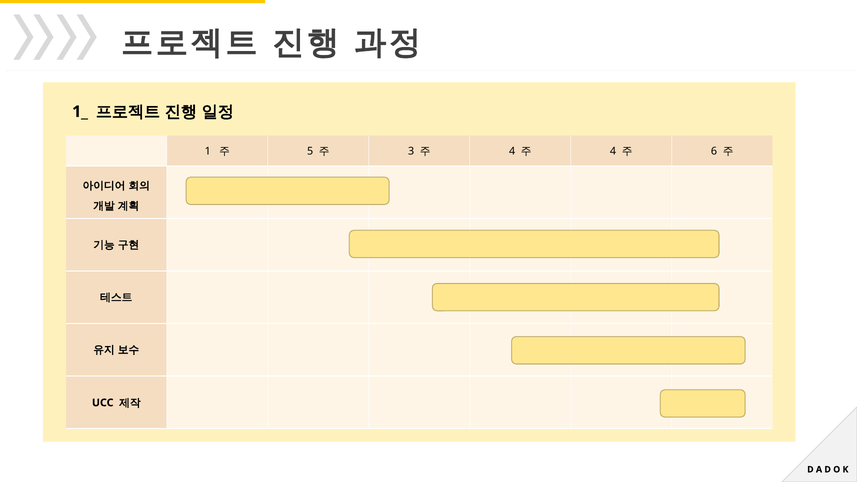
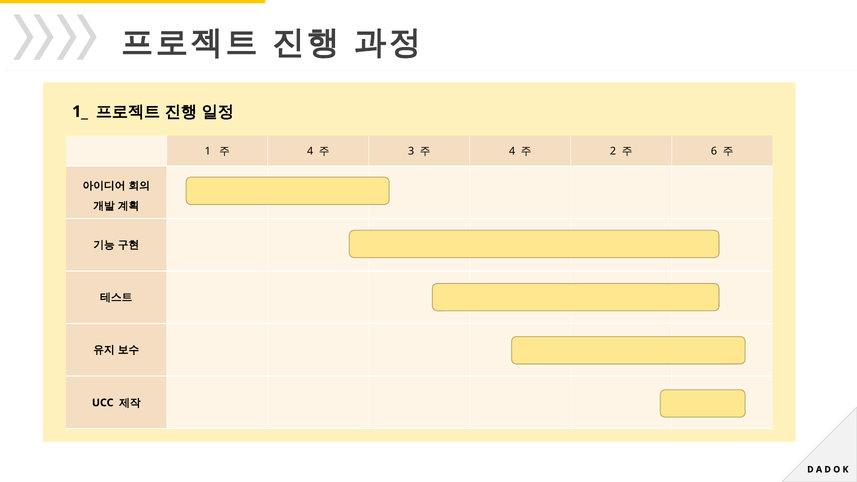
5: 5 -> 4 (310, 151)
4: 4 -> 2 (613, 151)
